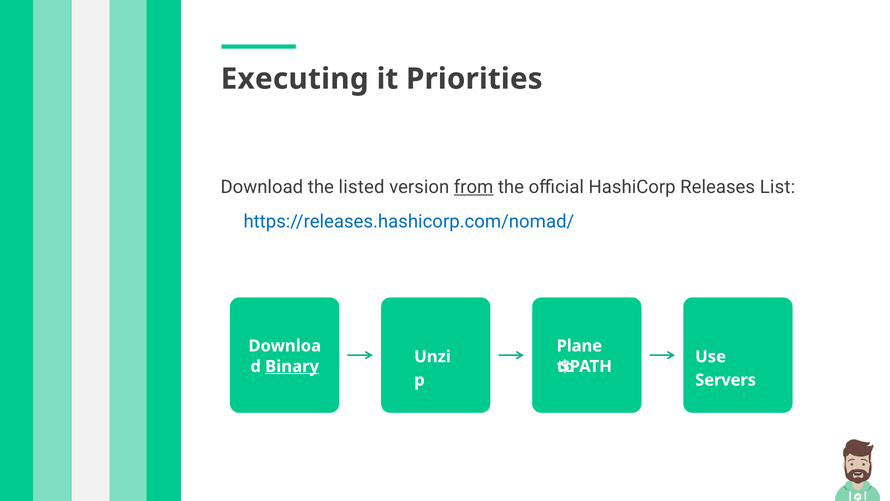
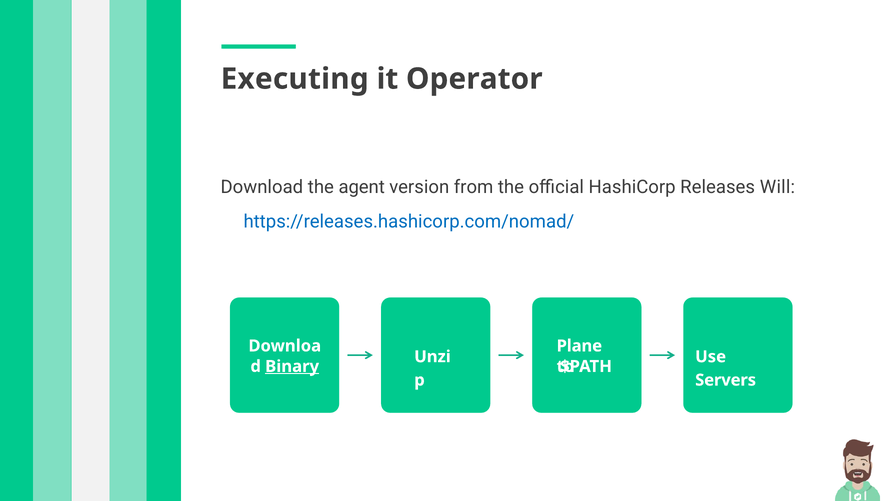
Priorities: Priorities -> Operator (474, 79)
listed: listed -> agent (362, 187)
from underline: present -> none (474, 187)
List: List -> Will (777, 187)
